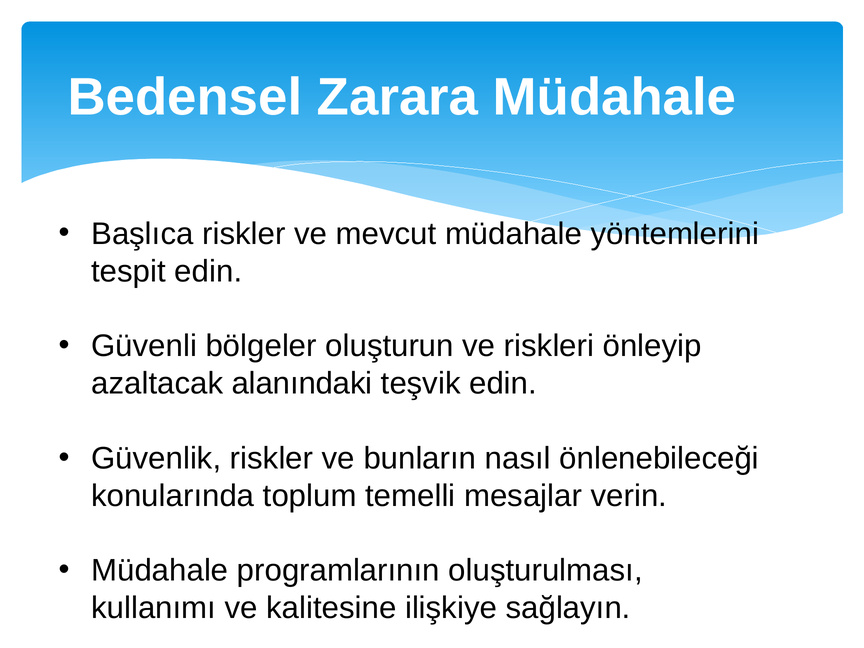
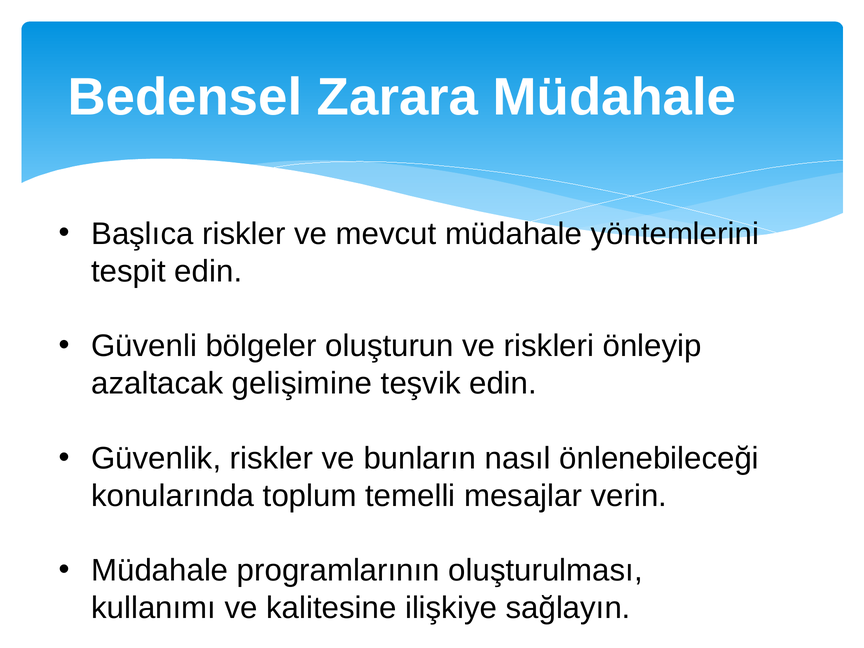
alanındaki: alanındaki -> gelişimine (302, 384)
